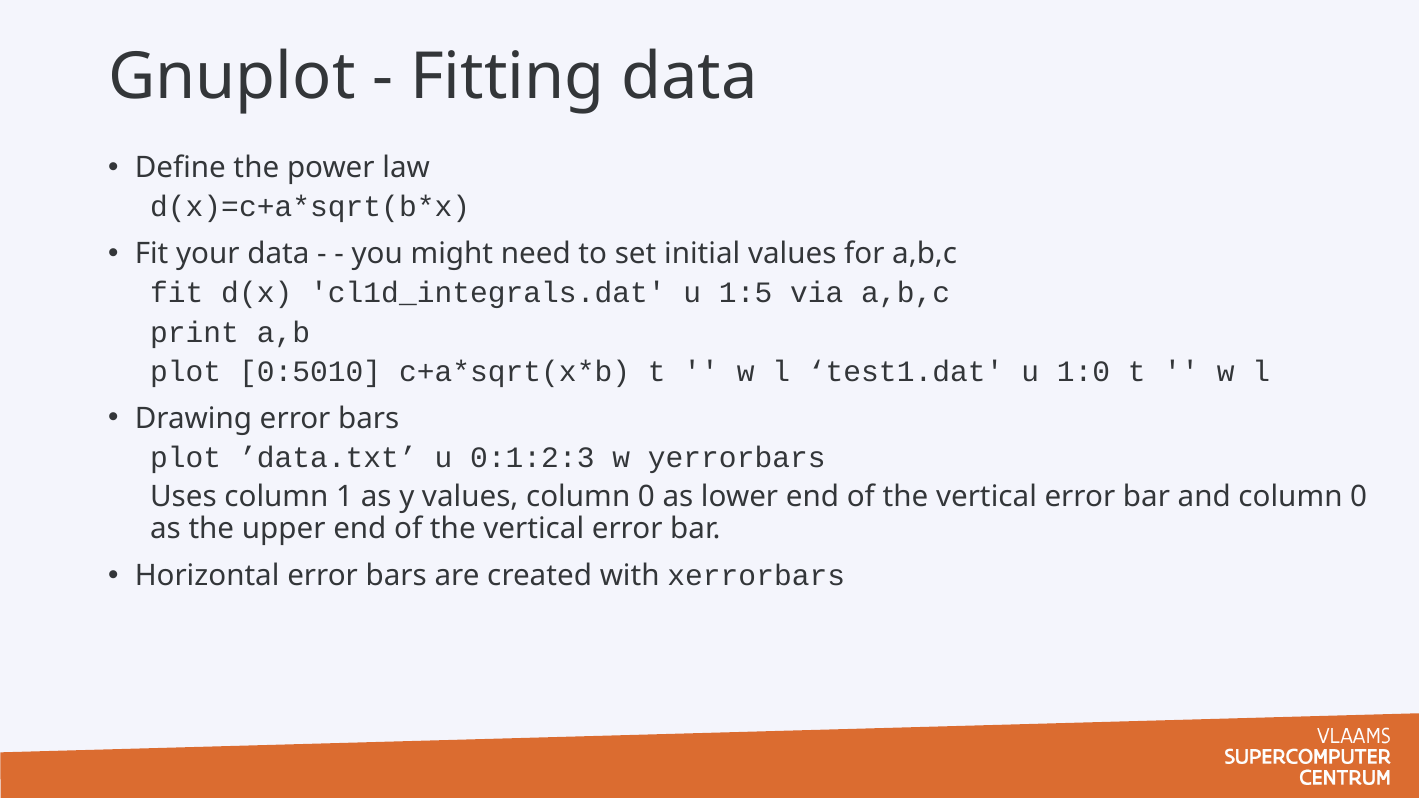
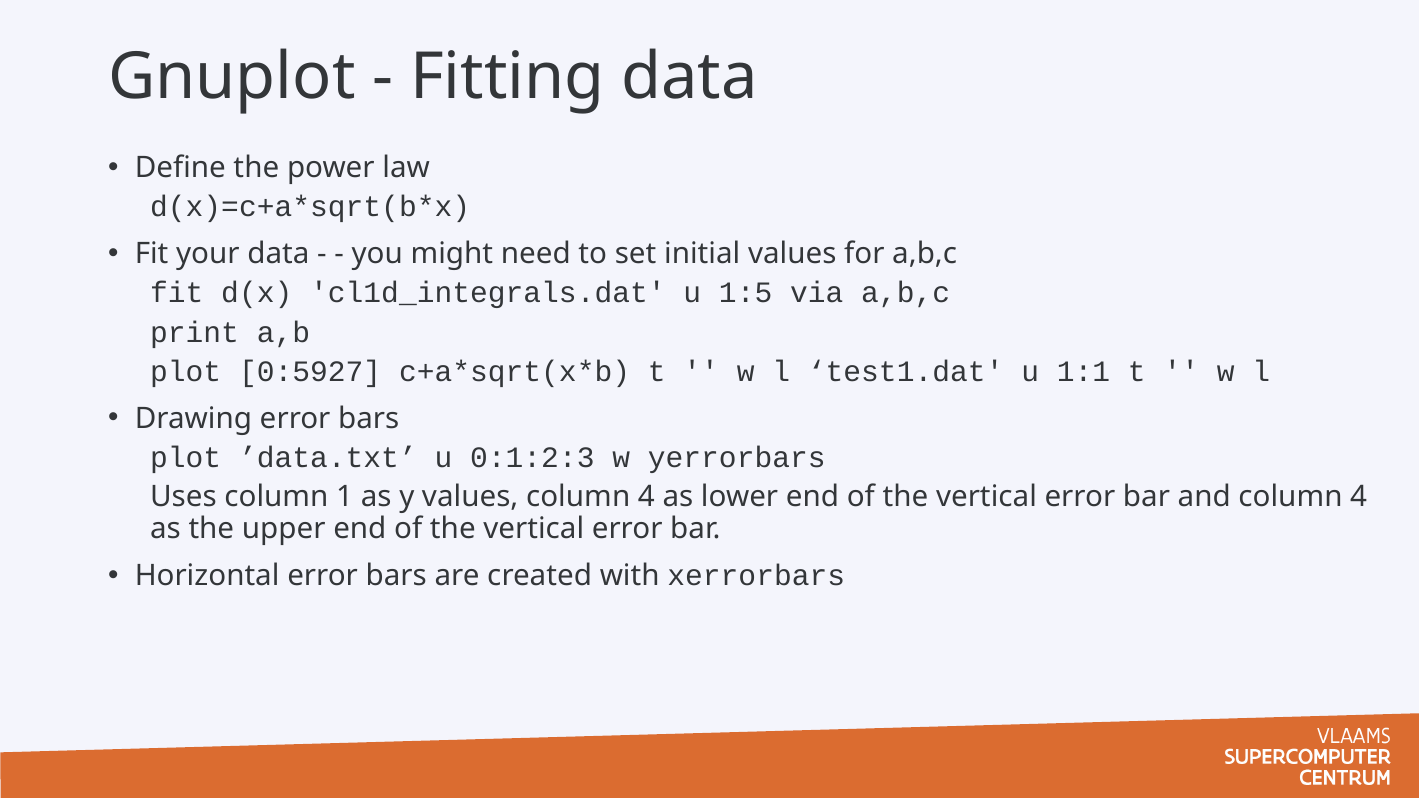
0:5010: 0:5010 -> 0:5927 (310, 372)
1:0: 1:0 -> 1:1 (1084, 372)
values column 0: 0 -> 4 (646, 497)
and column 0: 0 -> 4 (1359, 497)
